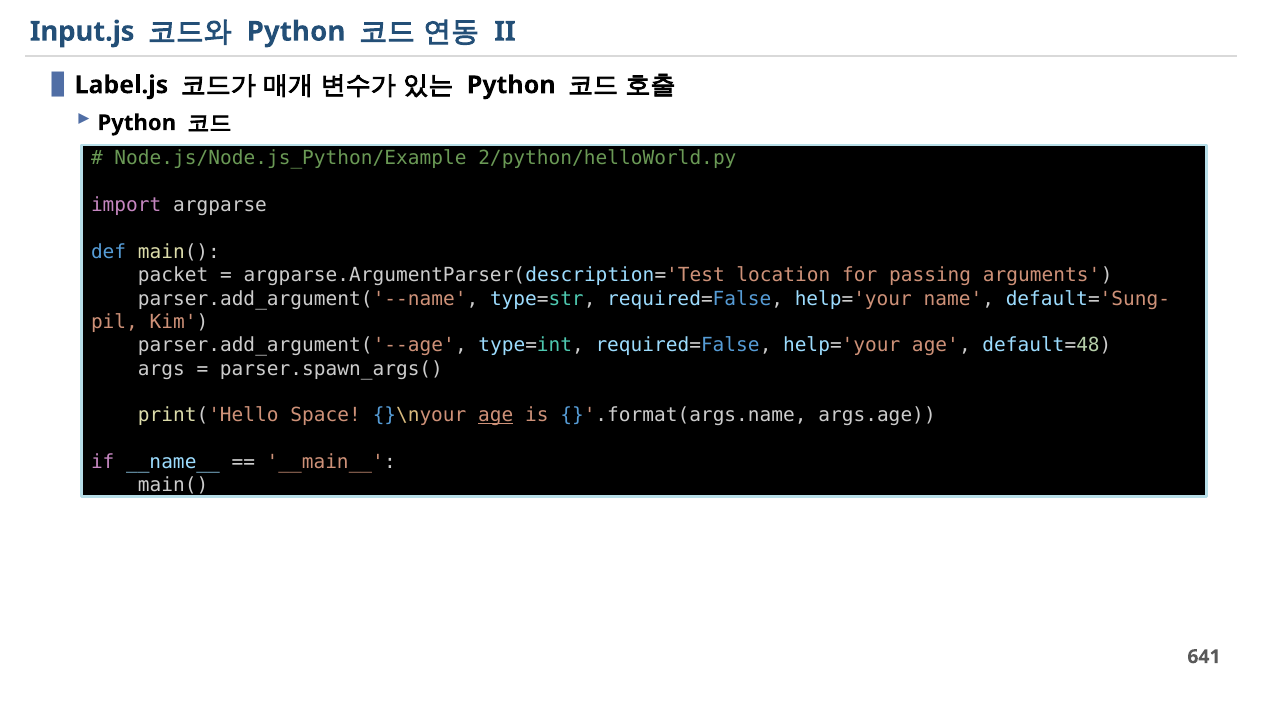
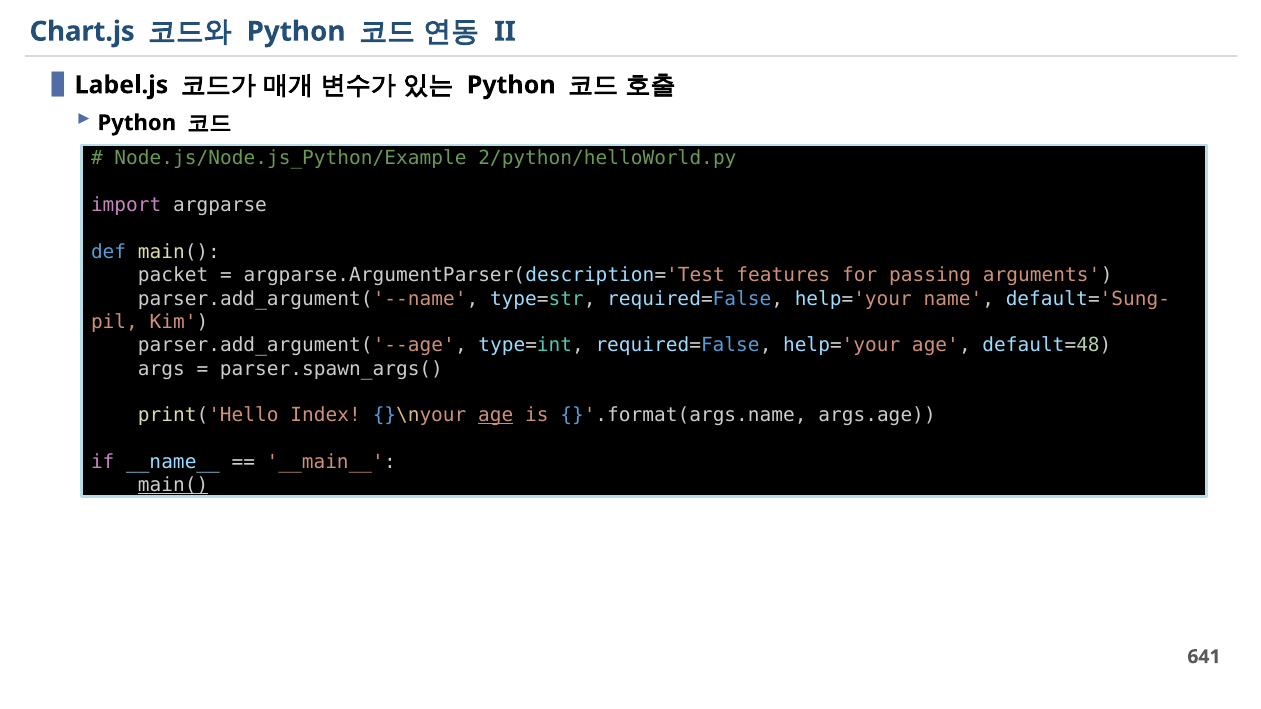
Input.js: Input.js -> Chart.js (82, 32)
location: location -> features (783, 275)
Space: Space -> Index (326, 415)
main( underline: none -> present (173, 486)
